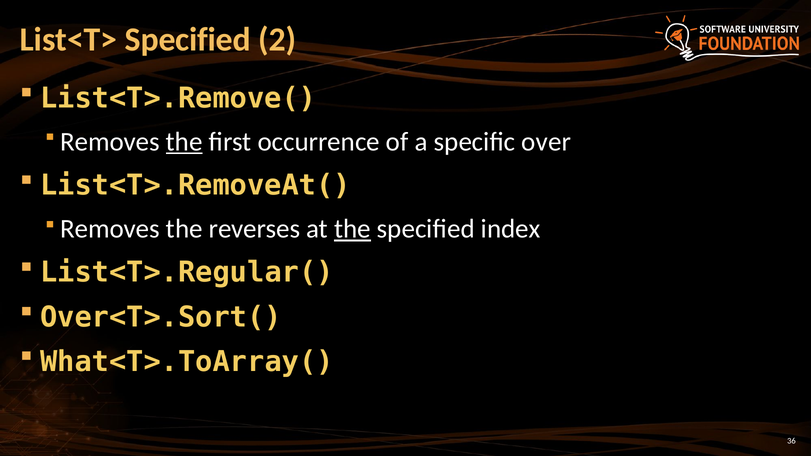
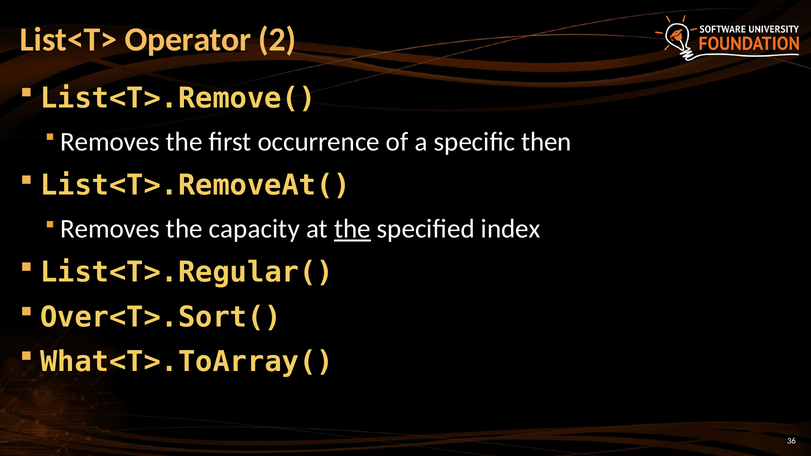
List<T> Specified: Specified -> Operator (188, 39)
the underline: present -> none (184, 142)
over: over -> then (547, 142)
reverses: reverses -> capacity (254, 229)
